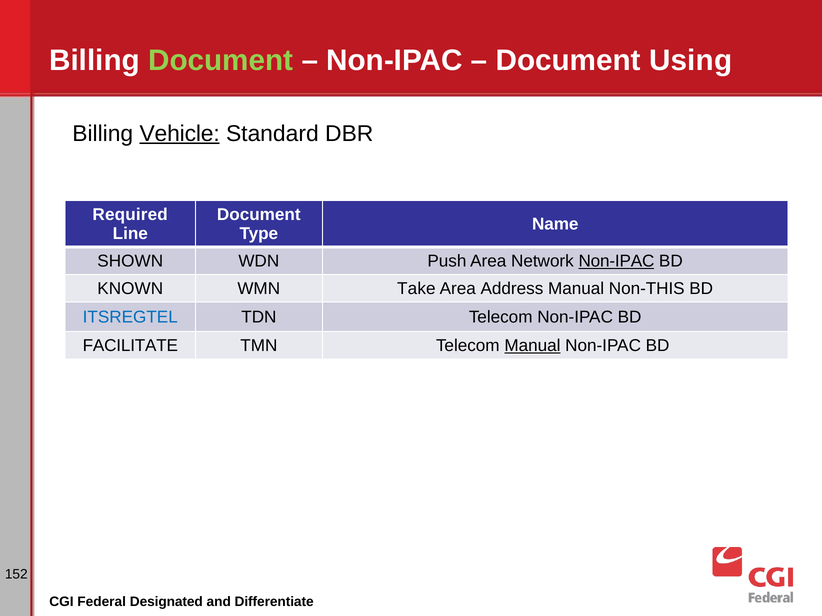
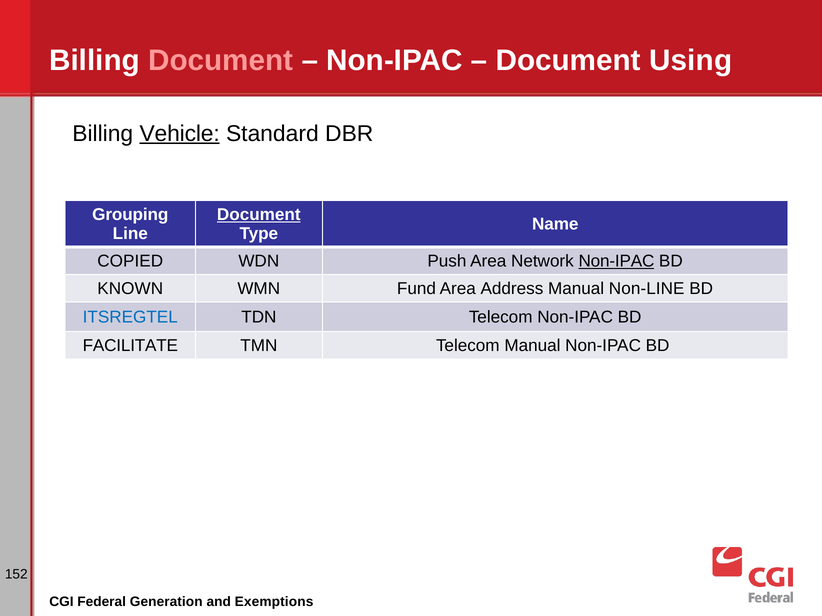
Document colour: light green -> pink (221, 61)
Required: Required -> Grouping (130, 215)
Document underline: none -> present (259, 215)
SHOWN: SHOWN -> COPIED (130, 261)
Take: Take -> Fund (416, 289)
Non-THIS: Non-THIS -> Non-LINE (647, 289)
Manual underline: present -> none (532, 346)
Designated: Designated -> Generation (166, 602)
Differentiate: Differentiate -> Exemptions (274, 602)
